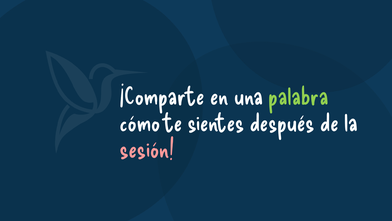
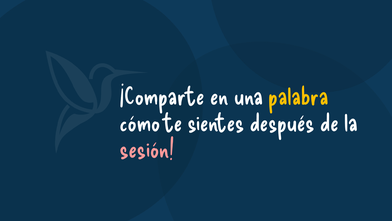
palabra colour: light green -> yellow (299, 97)
